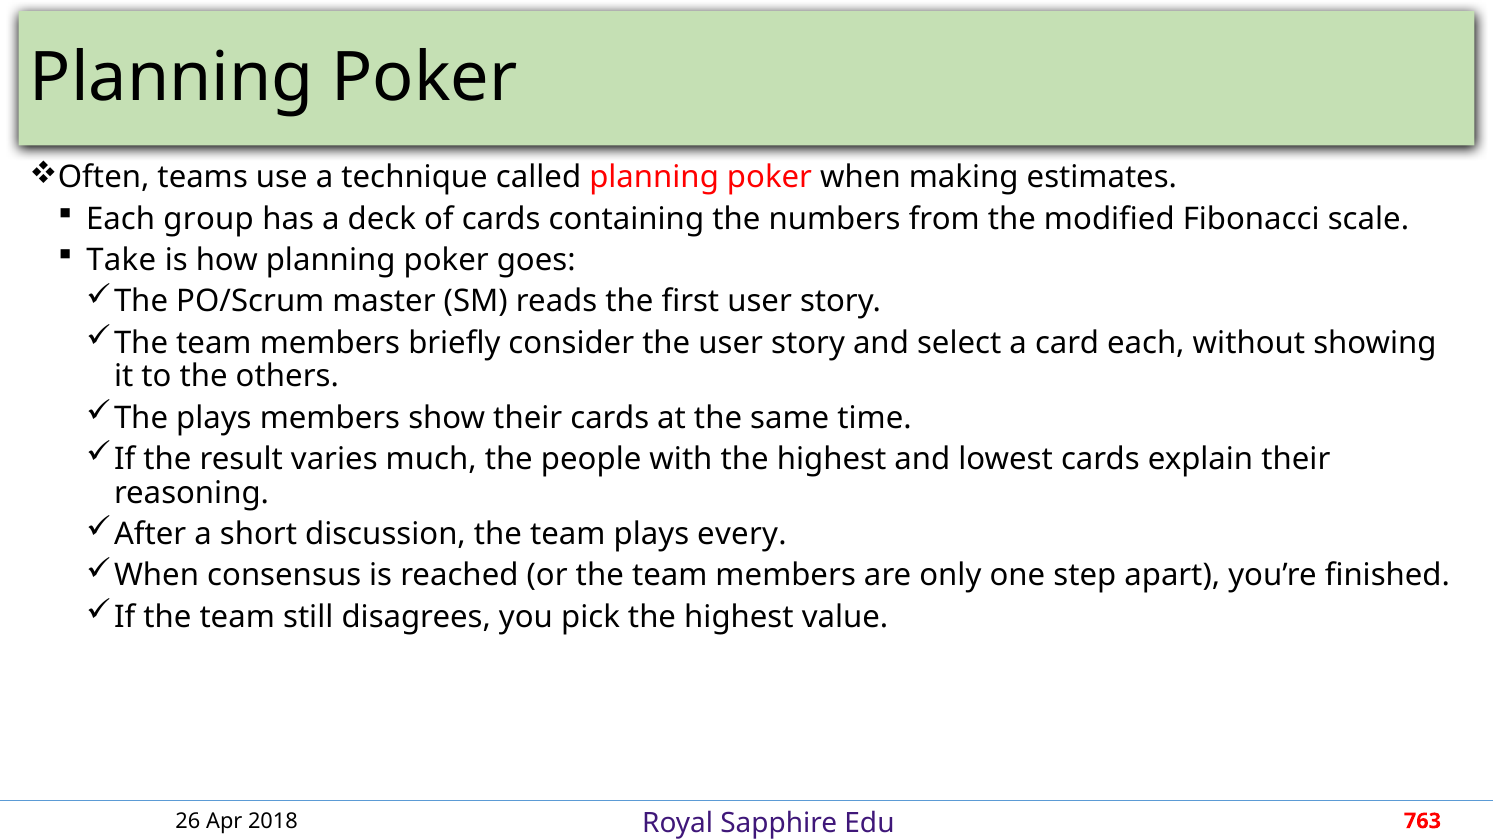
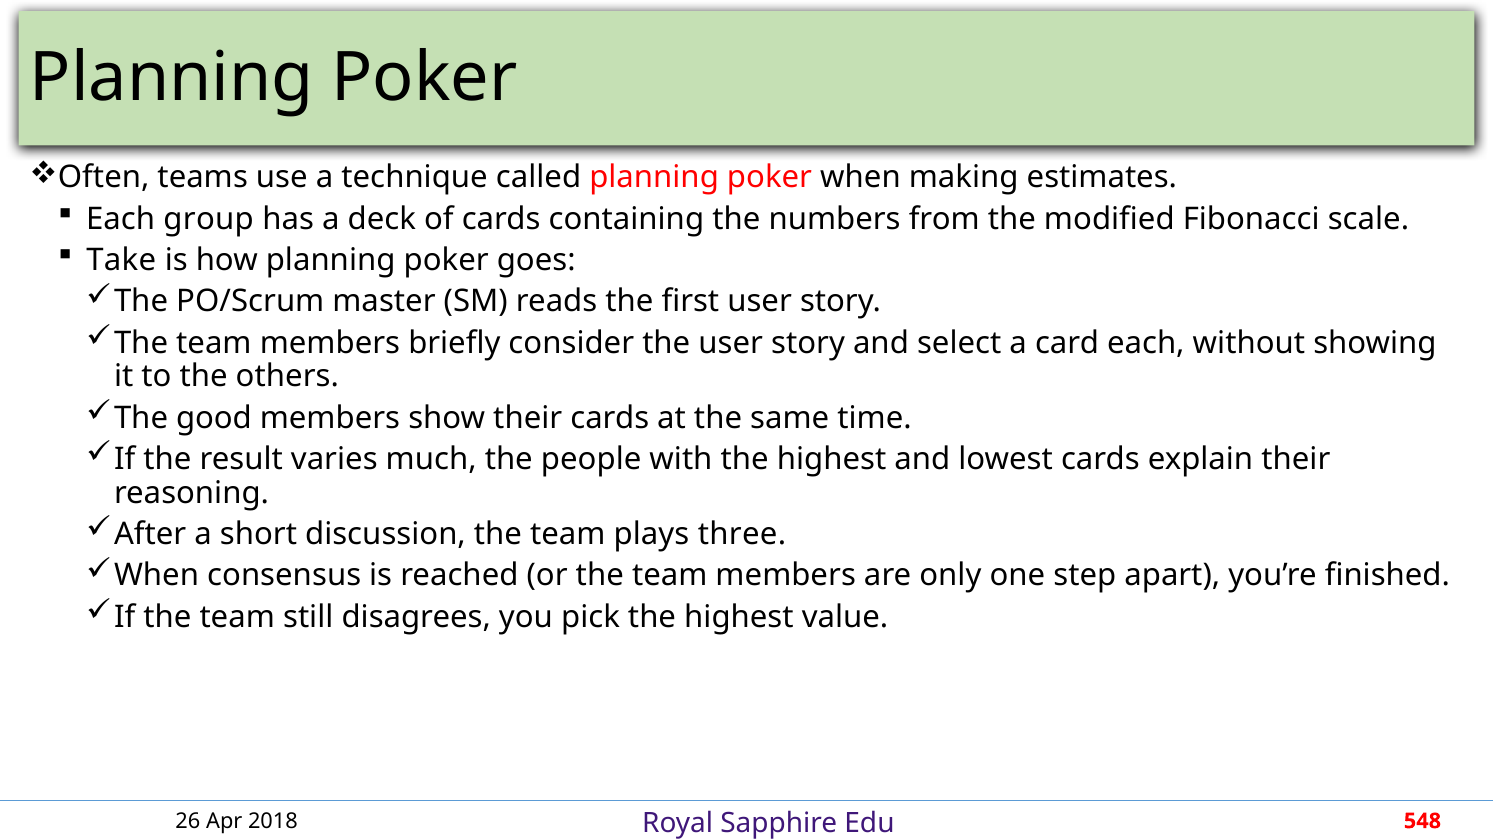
The plays: plays -> good (214, 418)
every: every -> three (742, 534)
763: 763 -> 548 (1422, 821)
